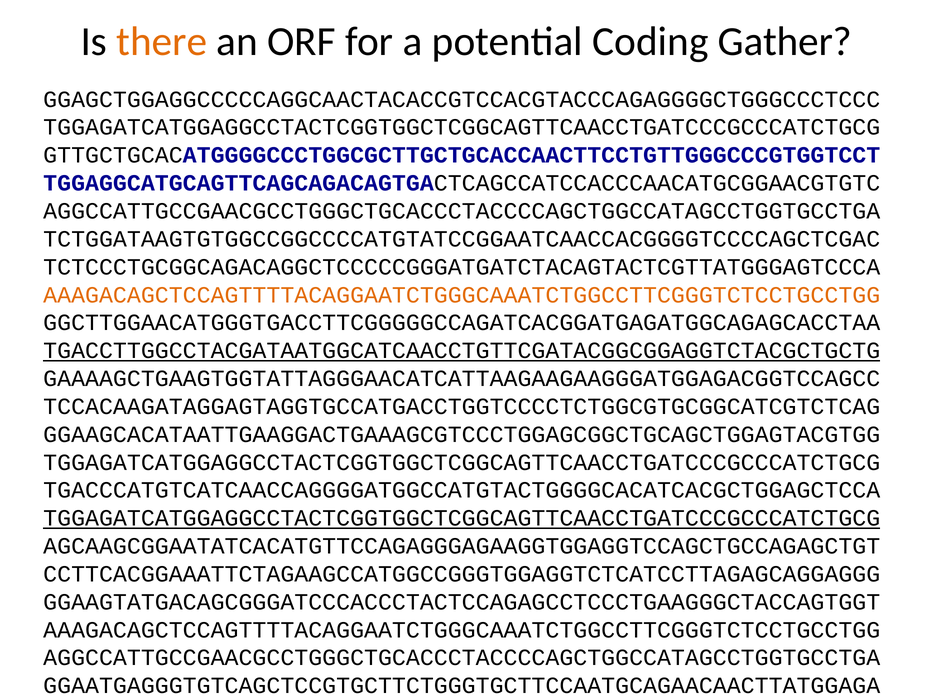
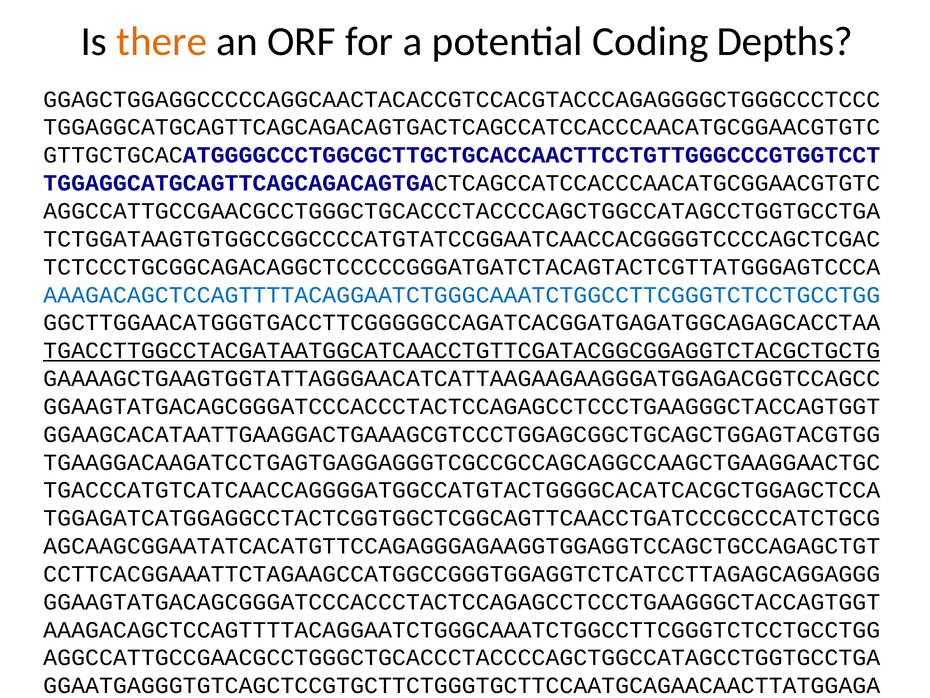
Gather: Gather -> Depths (785, 41)
TGGAGATCATGGAGGCCTACTCGGTGGCTCGGCAGTTCAACCTGATCCCGCCCATCTGCG: TGGAGATCATGGAGGCCTACTCGGTGGCTCGGCAGTTCAACCTGATCCCGCCCATCTGCG -> TGGAGGCATGCAGTTCAGCAGACAGTGACTCAGCCATCCACCCAACATGCGGAACGTGTC (462, 127)
AAAGACAGCTCCAGTTTTACAGGAATCTGGGCAAATCTGGCCTTCGGGTCTCCTGCCTGG colour: orange -> blue (462, 295)
TCCACAAGATAGGAGTAGGTGCCATGACCTGGTCCCCTCTGGCGTGCGGCATCGTCTCAG: TCCACAAGATAGGAGTAGGTGCCATGACCTGGTCCCCTCTGGCGTGCGGCATCGTCTCAG -> GGAAGTATGACAGCGGGATCCCACCCTACTCCAGAGCCTCCCTGAAGGGCTACCAGTGGT (462, 406)
TGGAGATCATGGAGGCCTACTCGGTGGCTCGGCAGTTCAACCTGATCCCGCCCATCTGCG: TGGAGATCATGGAGGCCTACTCGGTGGCTCGGCAGTTCAACCTGATCCCGCCCATCTGCG -> TGAAGGACAAGATCCTGAGTGAGGAGGGTCGCCGCCAGCAGGCCAAGCTGAAGGAACTGC (462, 462)
TGGAGATCATGGAGGCCTACTCGGTGGCTCGGCAGTTCAACCTGATCCCGCCCATCTGCG underline: present -> none (462, 518)
